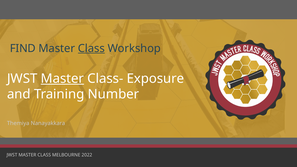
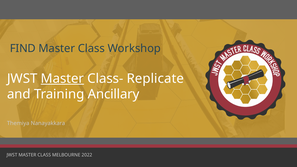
Class underline: present -> none (91, 48)
Exposure: Exposure -> Replicate (155, 78)
Number: Number -> Ancillary (114, 94)
